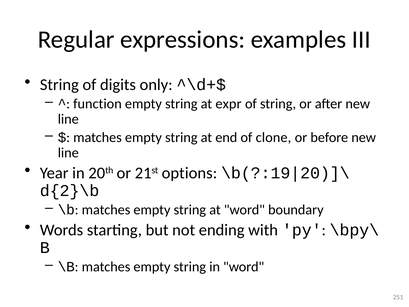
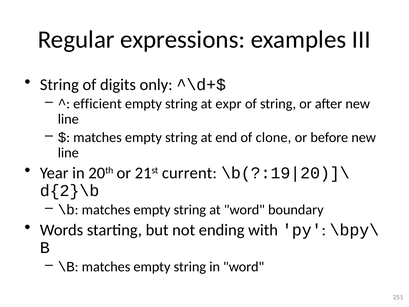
function: function -> efficient (97, 104)
options: options -> current (189, 173)
